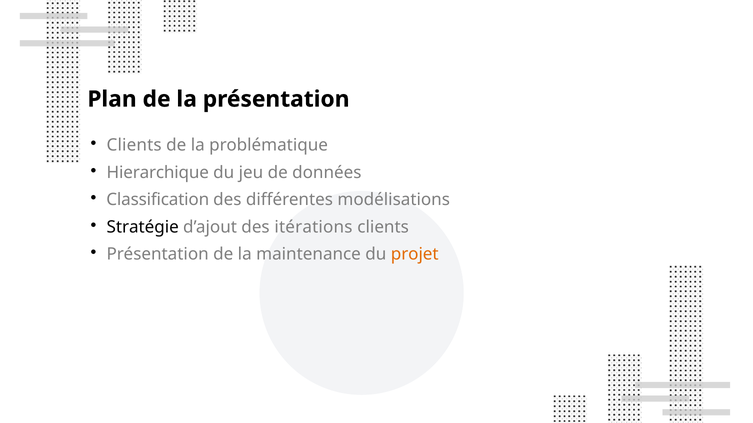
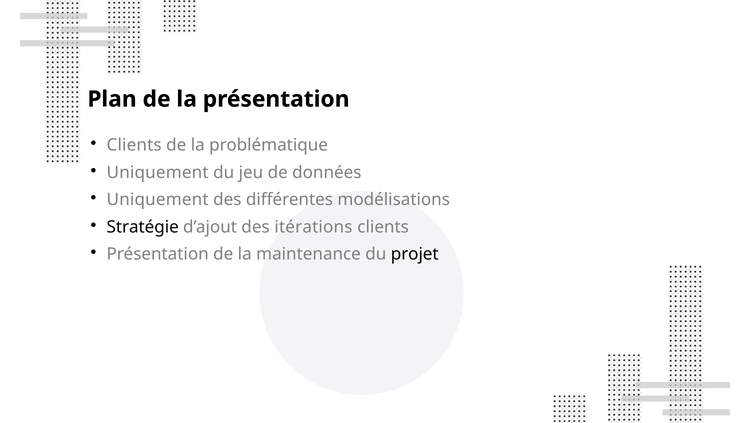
Hierarchique: Hierarchique -> Uniquement (158, 173)
Classification: Classification -> Uniquement (158, 200)
projet colour: orange -> black (415, 255)
